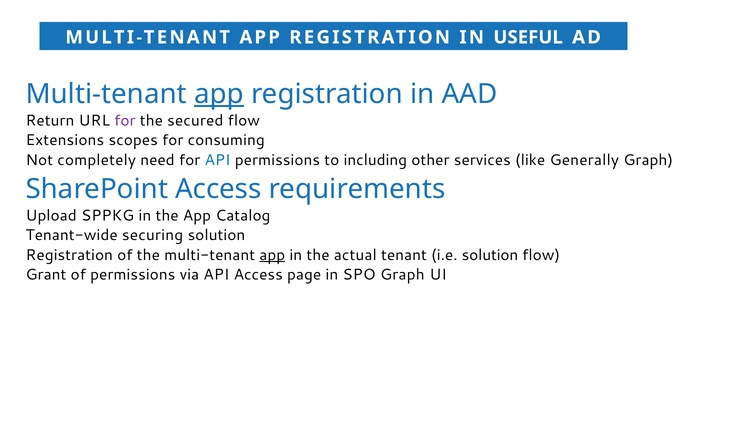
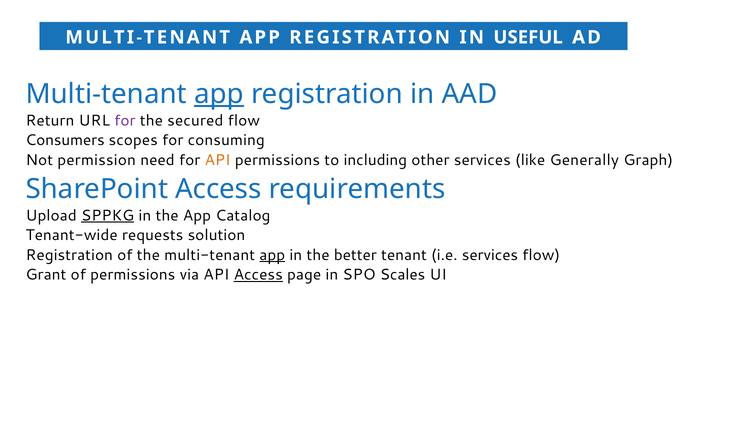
Extensions: Extensions -> Consumers (65, 140)
completely: completely -> permission (97, 160)
API colour: blue -> orange (218, 160)
SPPKG underline: none -> present (108, 216)
securing: securing -> requests (153, 235)
actual: actual -> better (355, 255)
i.e solution: solution -> services (490, 255)
Access underline: none -> present (258, 275)
SPO Graph: Graph -> Scales (403, 275)
